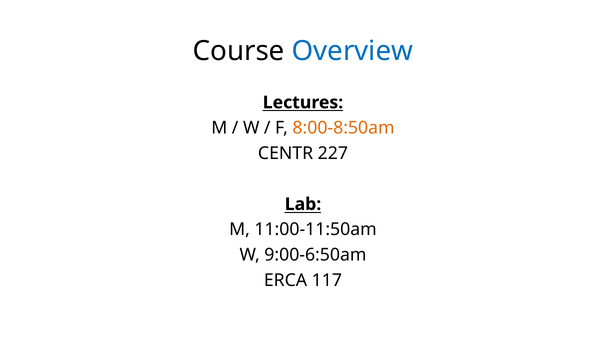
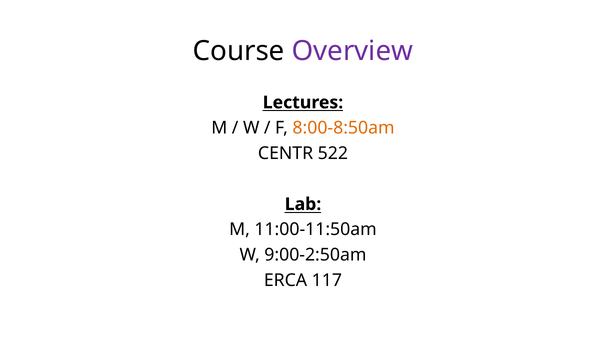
Overview colour: blue -> purple (352, 51)
227: 227 -> 522 (333, 153)
9:00-6:50am: 9:00-6:50am -> 9:00-2:50am (315, 255)
